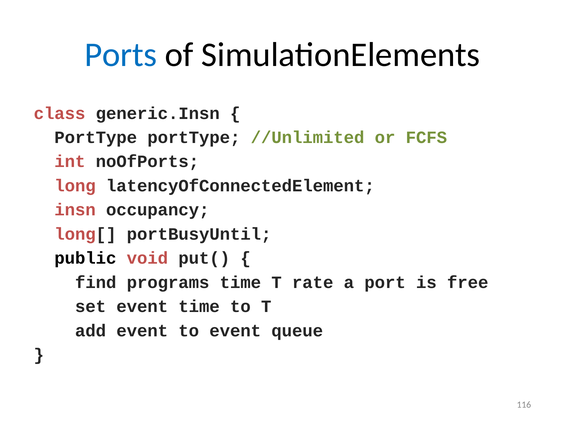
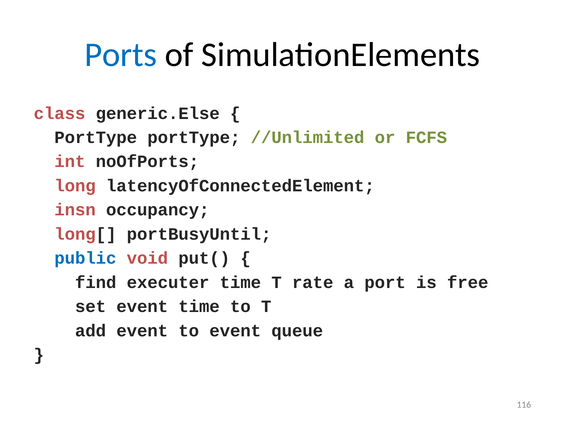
generic.Insn: generic.Insn -> generic.Else (158, 113)
public colour: black -> blue (86, 258)
programs: programs -> executer (168, 282)
